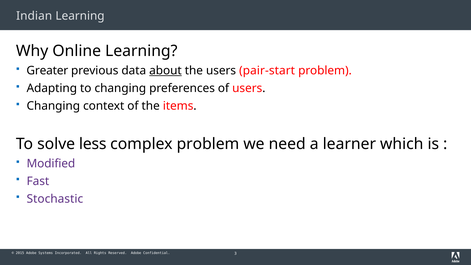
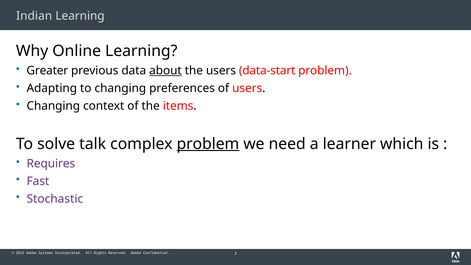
pair-start: pair-start -> data-start (267, 71)
less: less -> talk (93, 144)
problem underline: none -> present (208, 144)
Modified: Modified -> Requires (51, 164)
